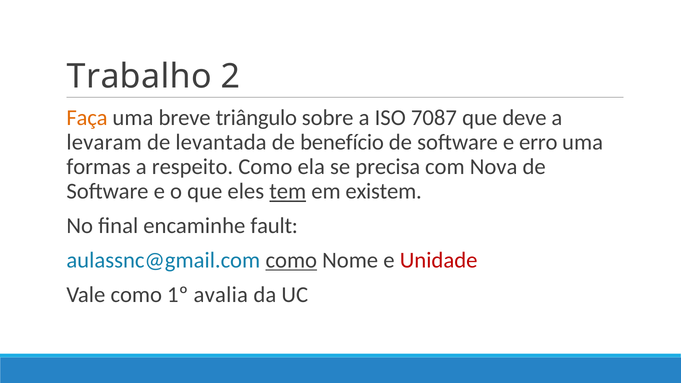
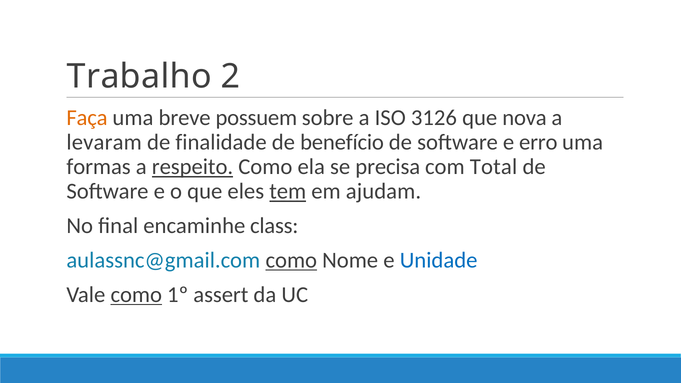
triângulo: triângulo -> possuem (256, 118)
7087: 7087 -> 3126 (434, 118)
deve: deve -> nova (524, 118)
levantada: levantada -> finalidade (221, 142)
respeito underline: none -> present (192, 167)
Nova: Nova -> Total (494, 167)
existem: existem -> ajudam (383, 191)
fault: fault -> class (274, 226)
Unidade colour: red -> blue (439, 260)
como underline: none -> present (136, 295)
avalia: avalia -> assert (221, 295)
